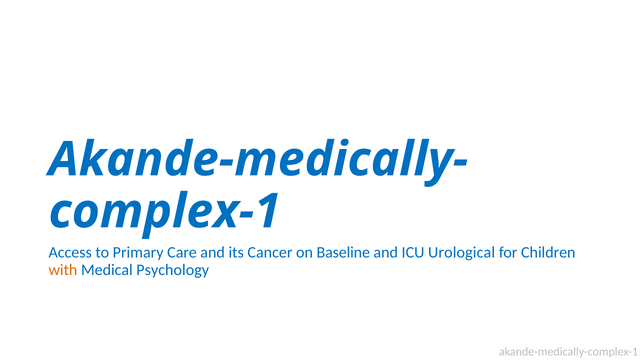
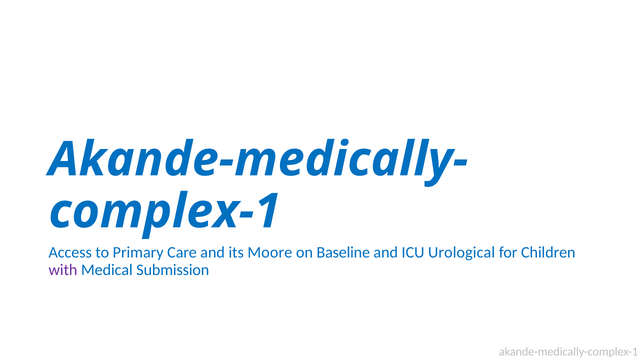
Cancer: Cancer -> Moore (270, 252)
with colour: orange -> purple (63, 270)
Psychology: Psychology -> Submission (173, 270)
